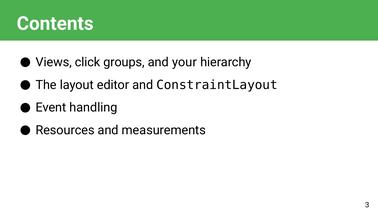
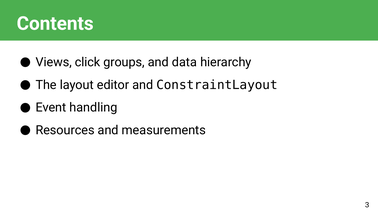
your: your -> data (184, 62)
